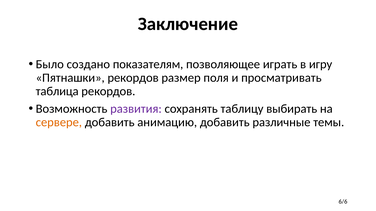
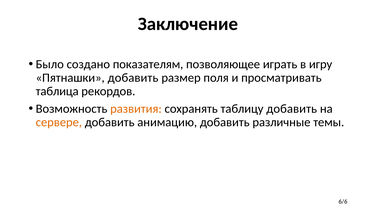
Пятнашки рекордов: рекордов -> добавить (133, 78)
развития colour: purple -> orange (136, 109)
таблицу выбирать: выбирать -> добавить (292, 109)
